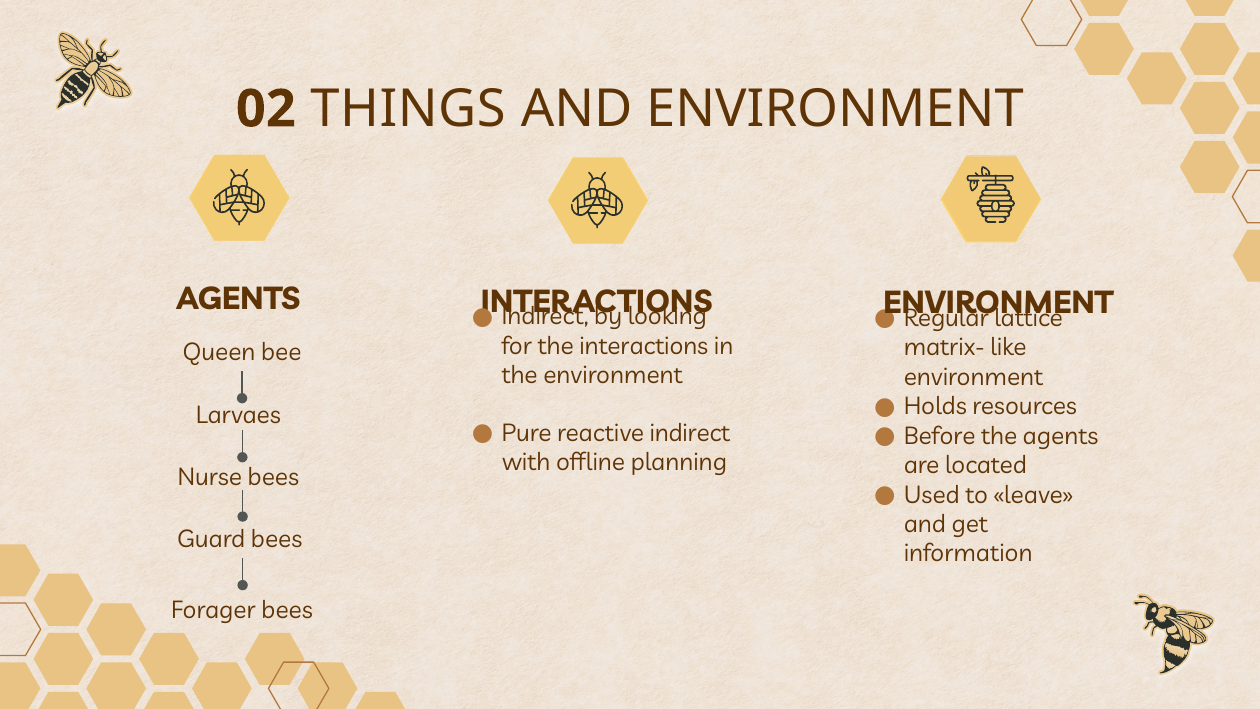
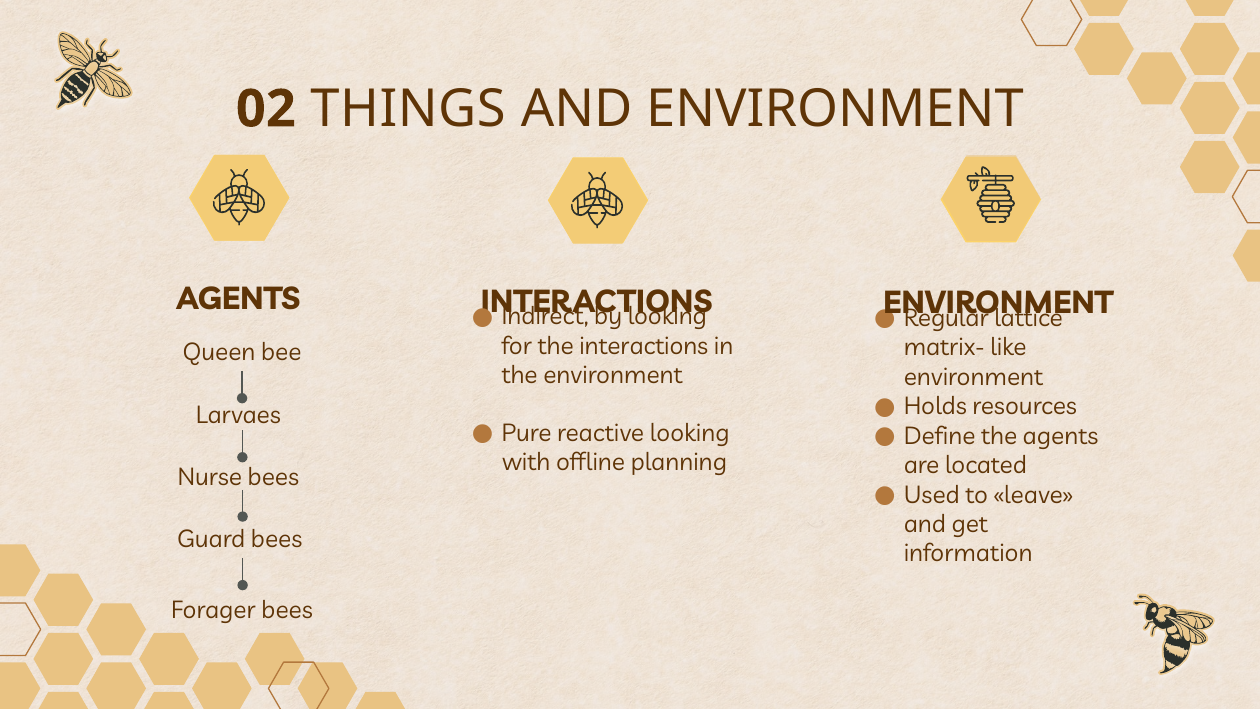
reactive indirect: indirect -> looking (690, 433)
Before: Before -> Define (940, 436)
